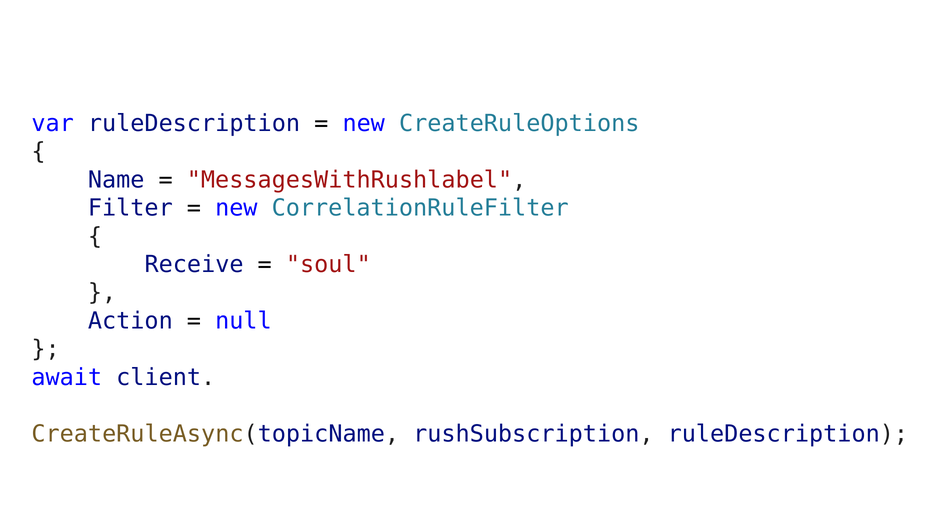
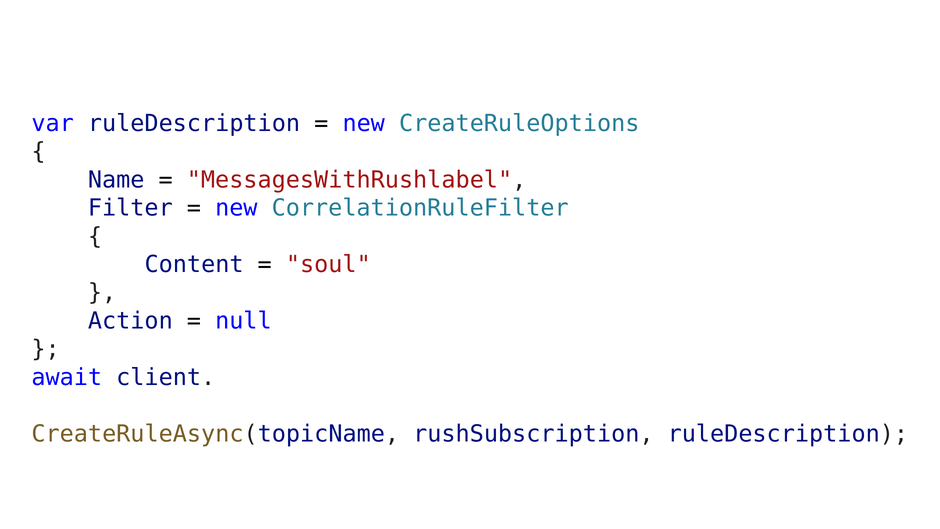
Receive: Receive -> Content (194, 264)
